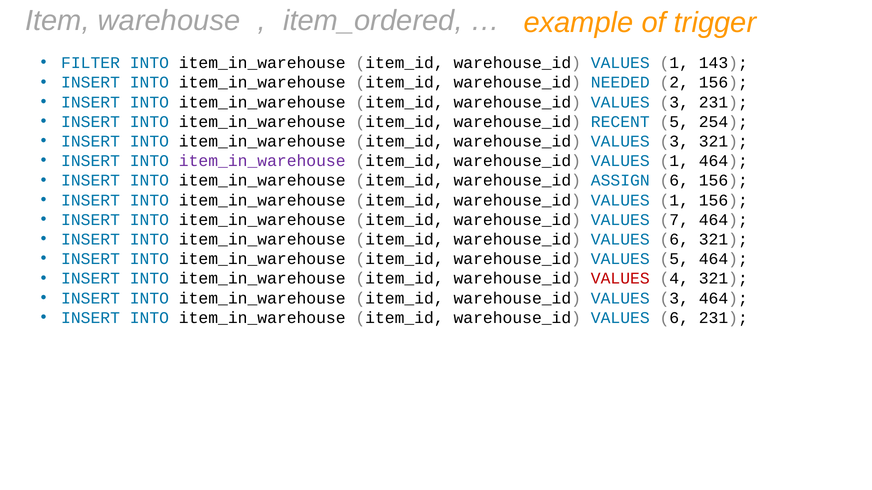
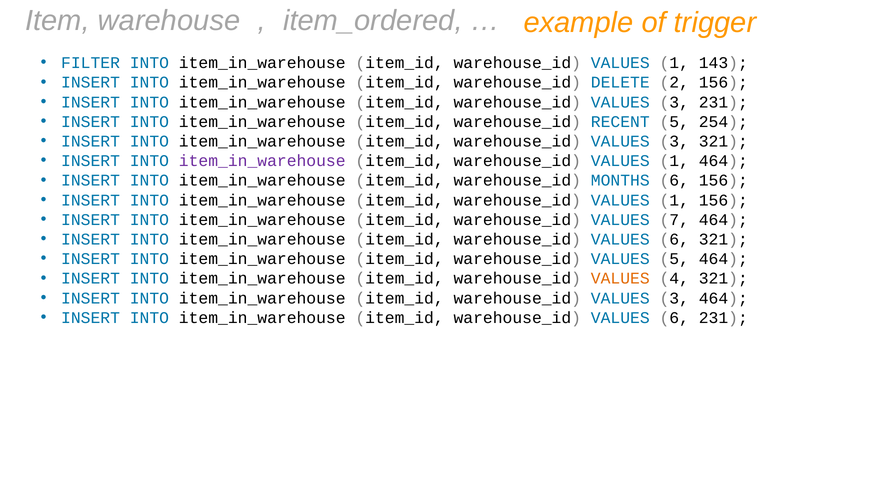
NEEDED: NEEDED -> DELETE (620, 83)
ASSIGN: ASSIGN -> MONTHS (620, 181)
VALUES colour: red -> orange (620, 279)
